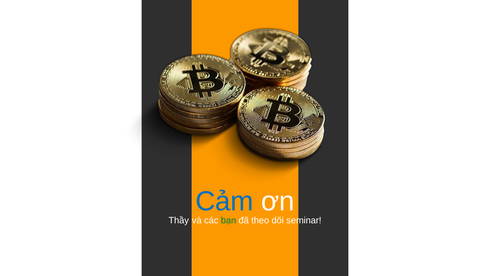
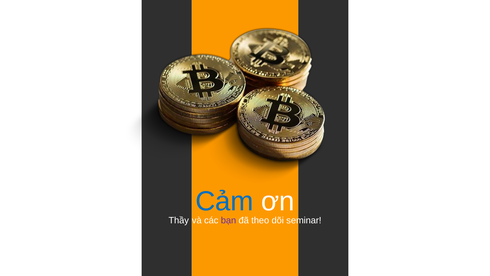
bạn colour: green -> purple (229, 220)
